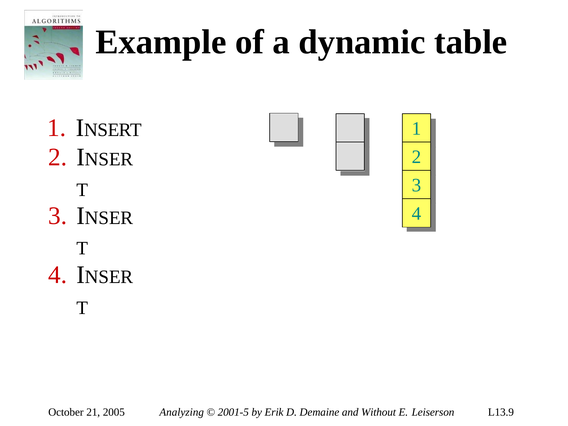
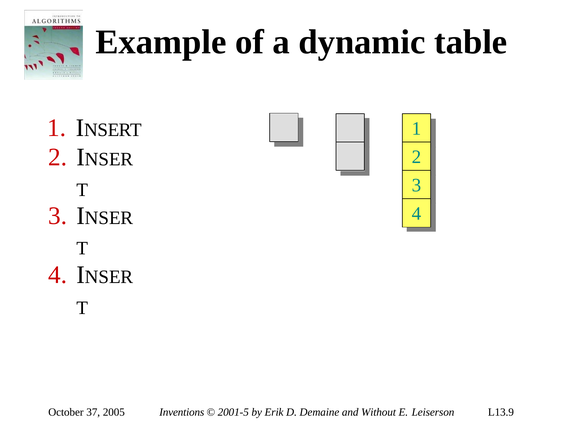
21: 21 -> 37 (93, 412)
Analyzing: Analyzing -> Inventions (182, 412)
